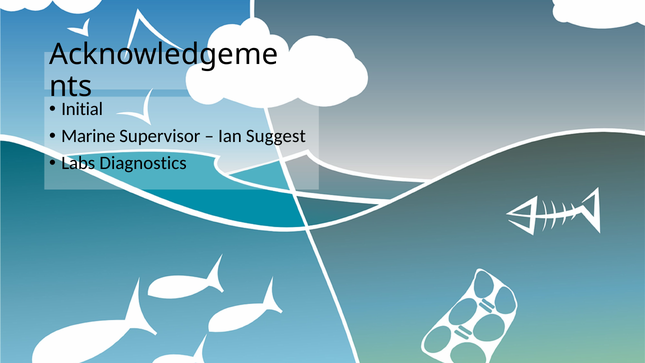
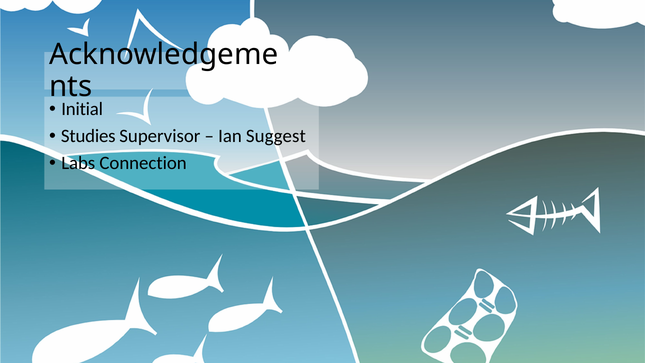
Marine: Marine -> Studies (88, 136)
Diagnostics: Diagnostics -> Connection (143, 163)
